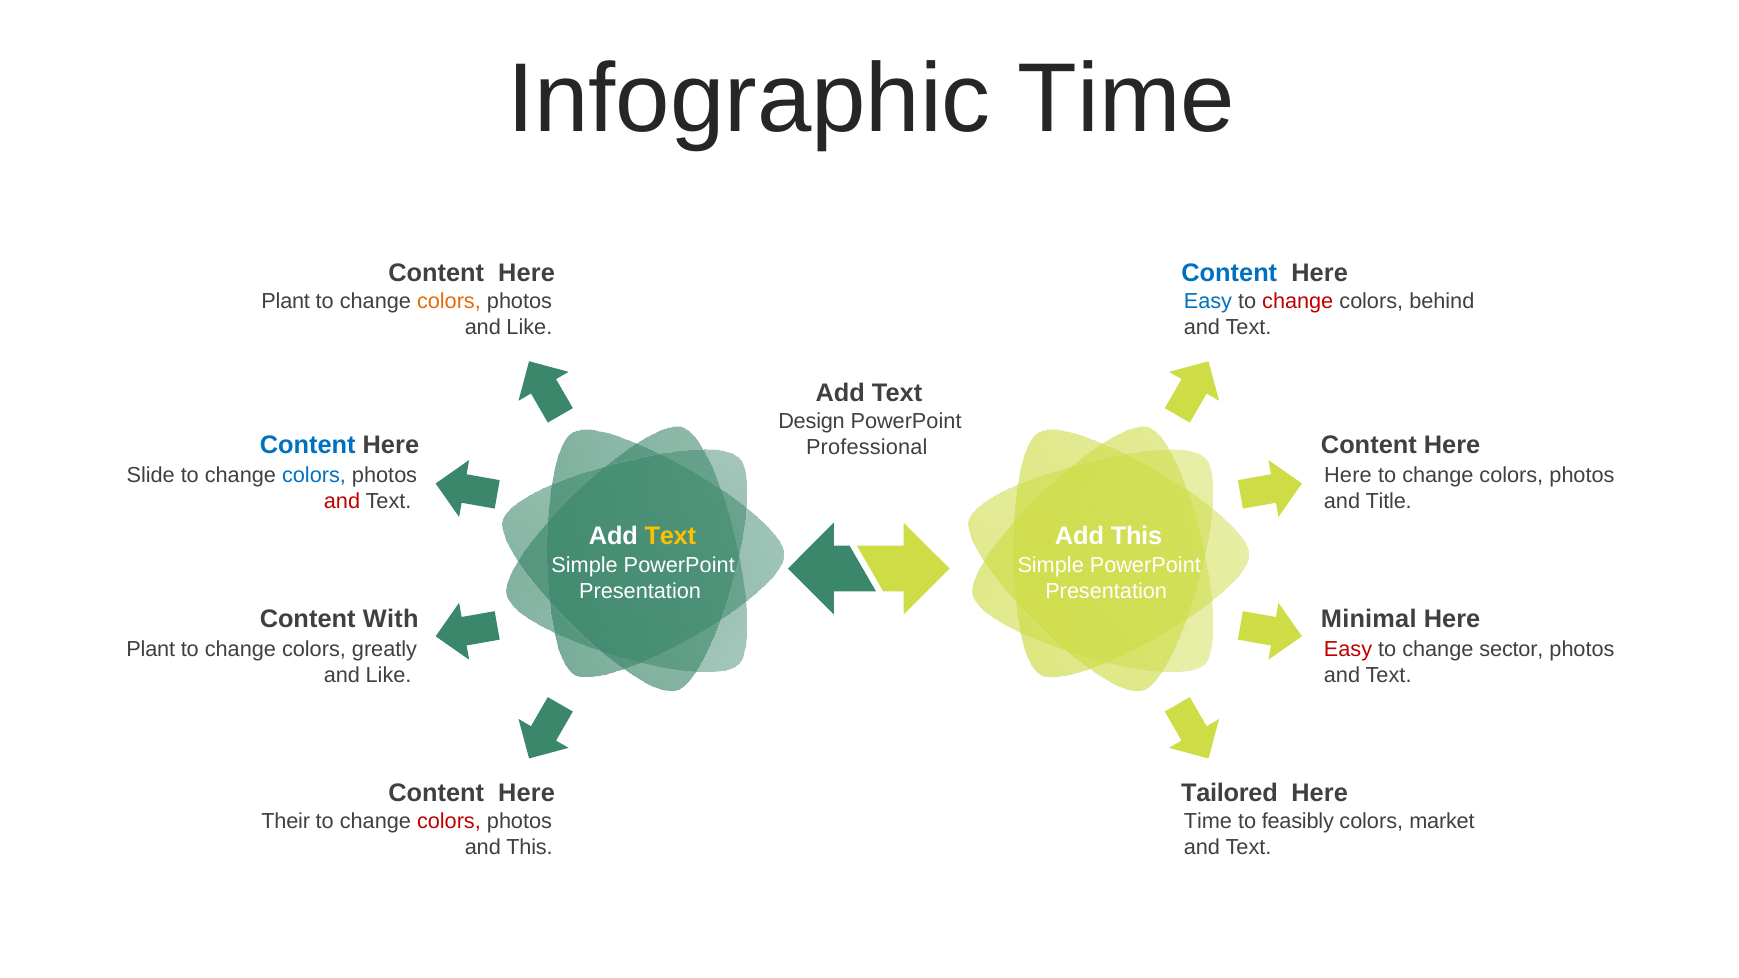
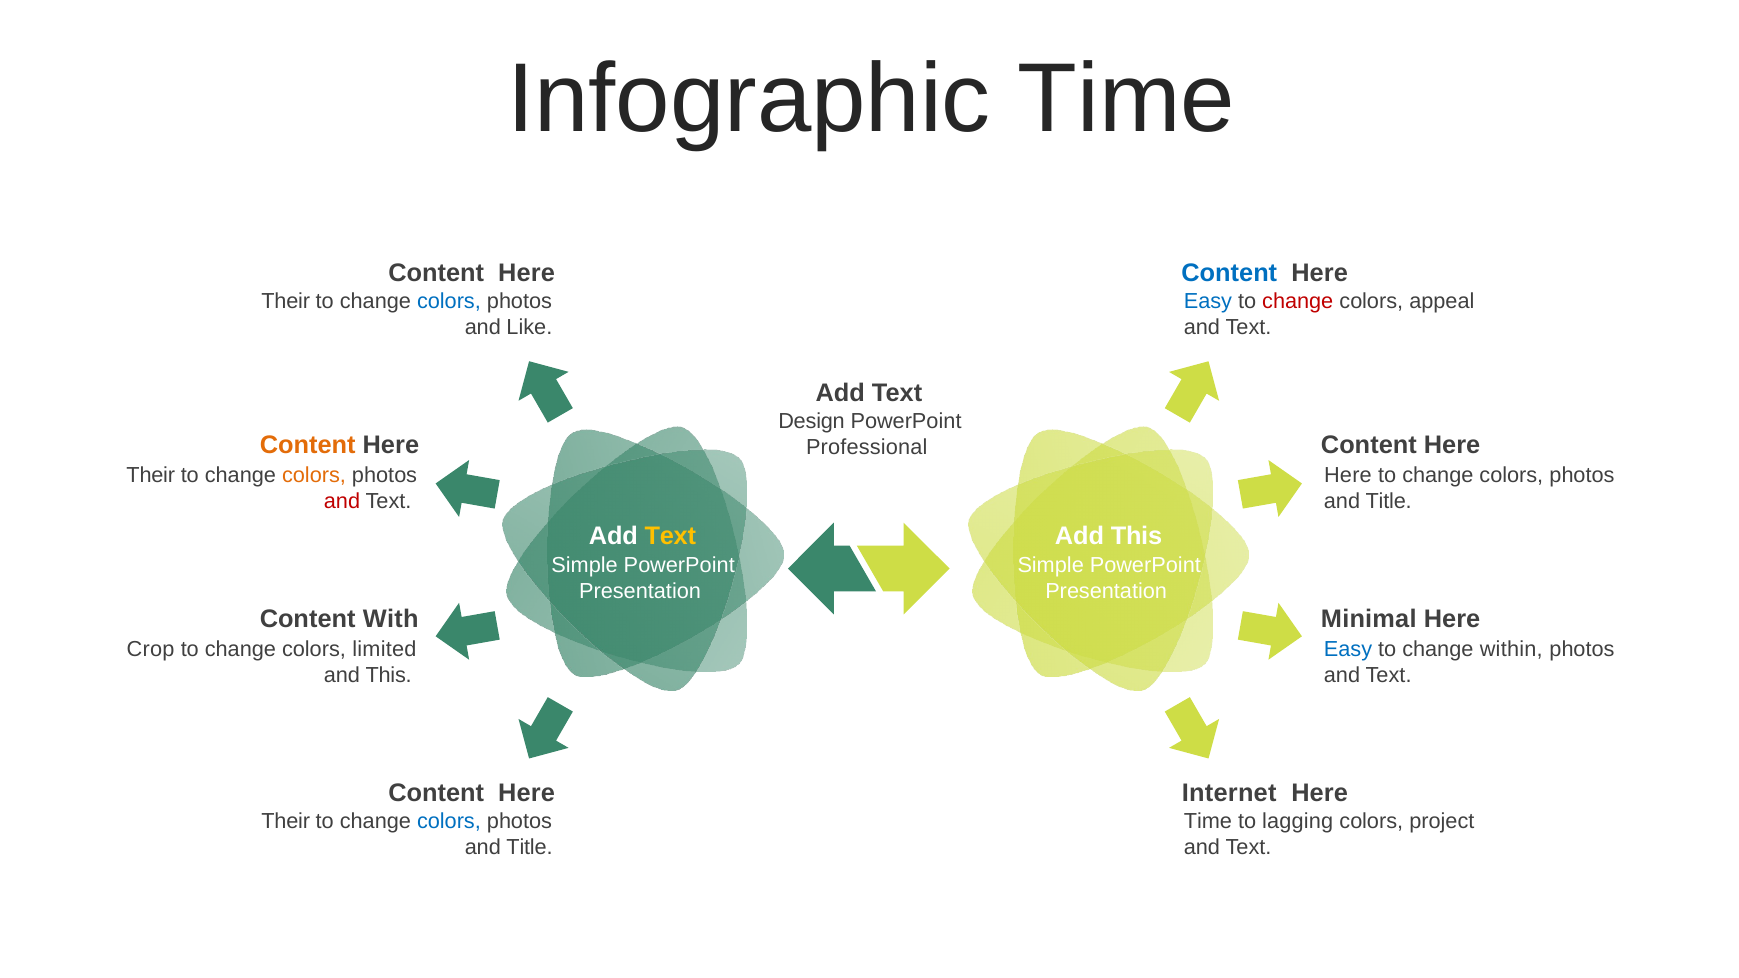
Plant: Plant -> Their (286, 301)
colors colour: orange -> blue (449, 301)
behind: behind -> appeal (1442, 301)
Content colour: blue -> orange (308, 445)
Slide: Slide -> Their (151, 475)
colors colour: blue -> orange (314, 475)
Plant: Plant -> Crop (151, 649)
greatly: greatly -> limited (384, 649)
Easy colour: red -> blue (1348, 649)
sector: sector -> within (1511, 649)
Like: Like -> This (389, 676)
Tailored: Tailored -> Internet (1229, 793)
colors colour: red -> blue (449, 821)
feasibly: feasibly -> lagging (1298, 821)
market: market -> project (1442, 821)
This: This -> Title (529, 847)
